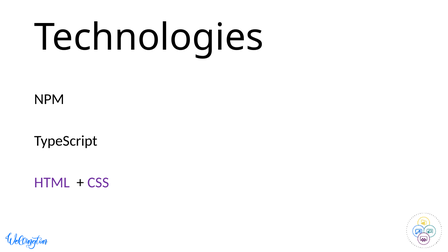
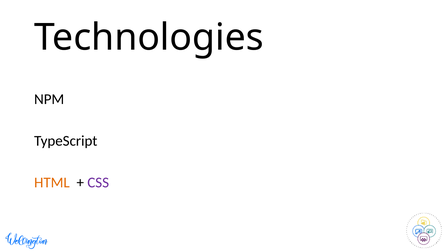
HTML colour: purple -> orange (52, 183)
